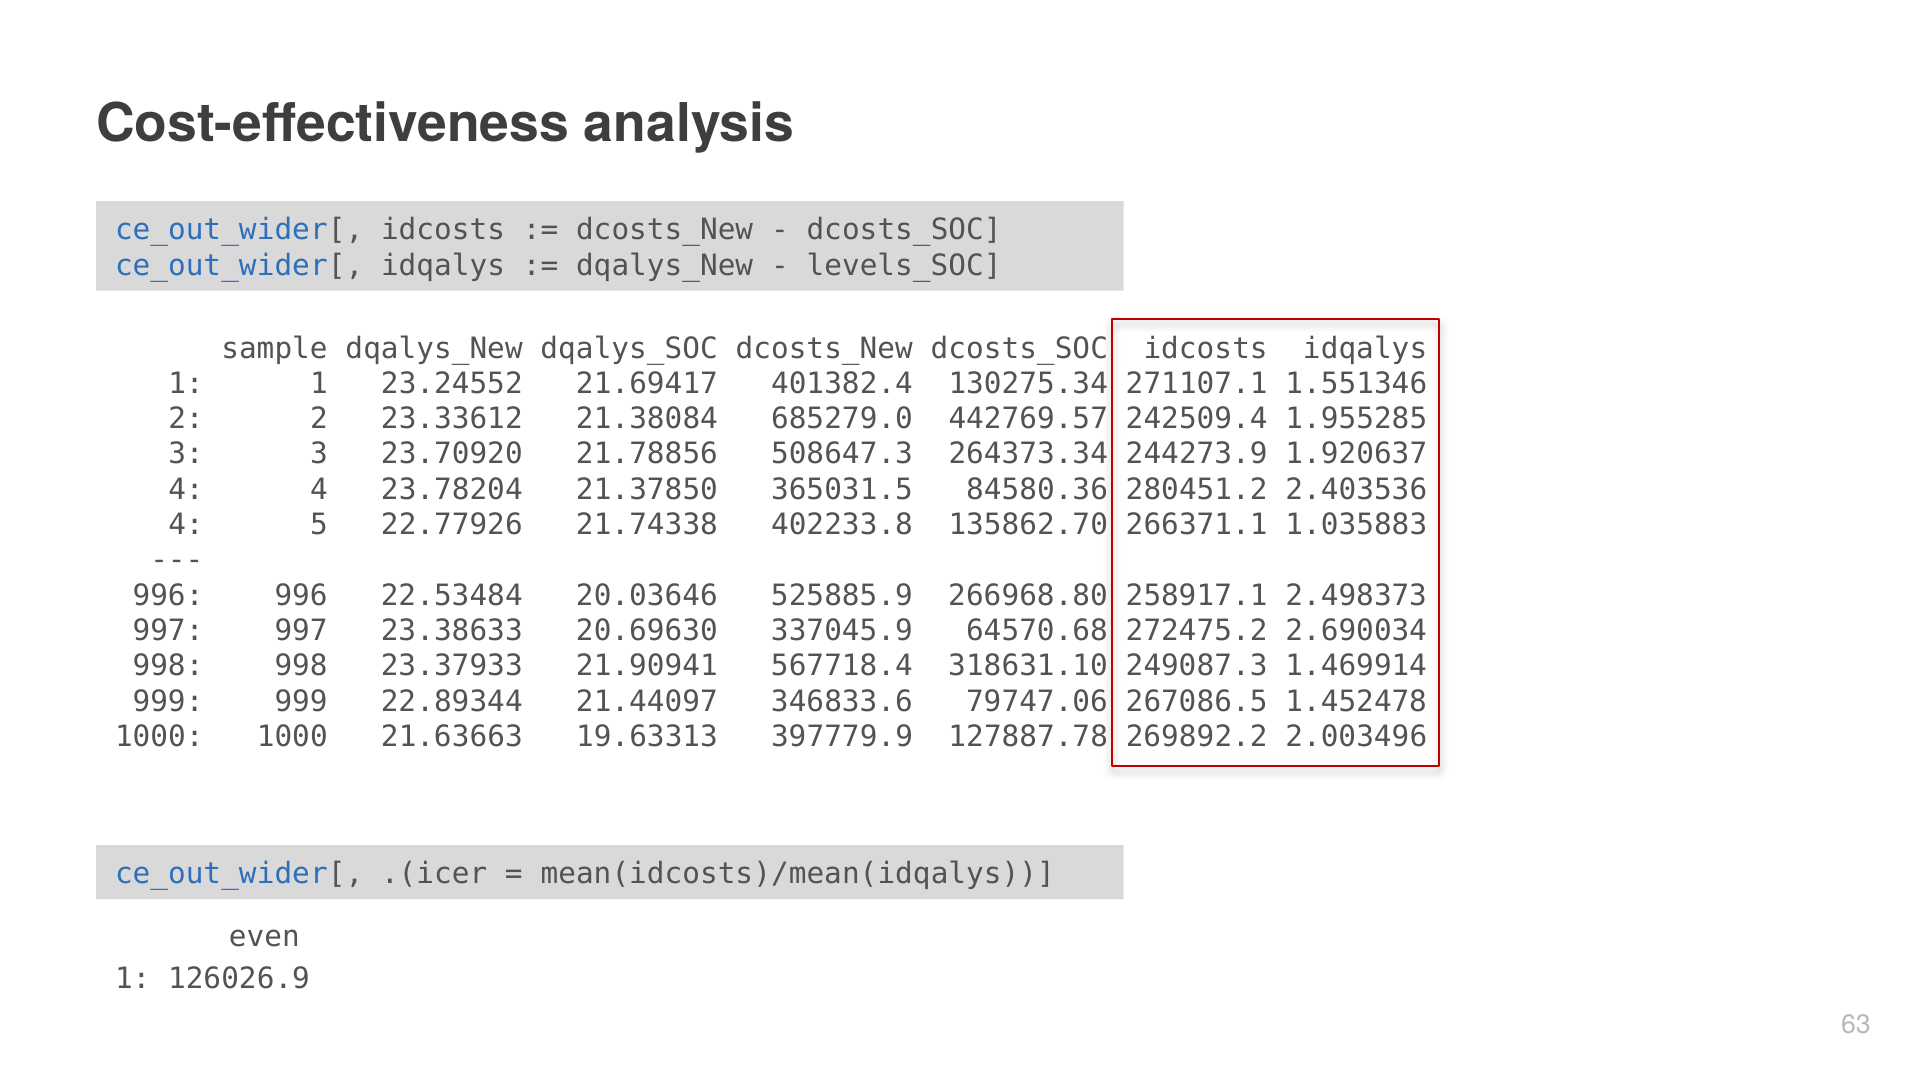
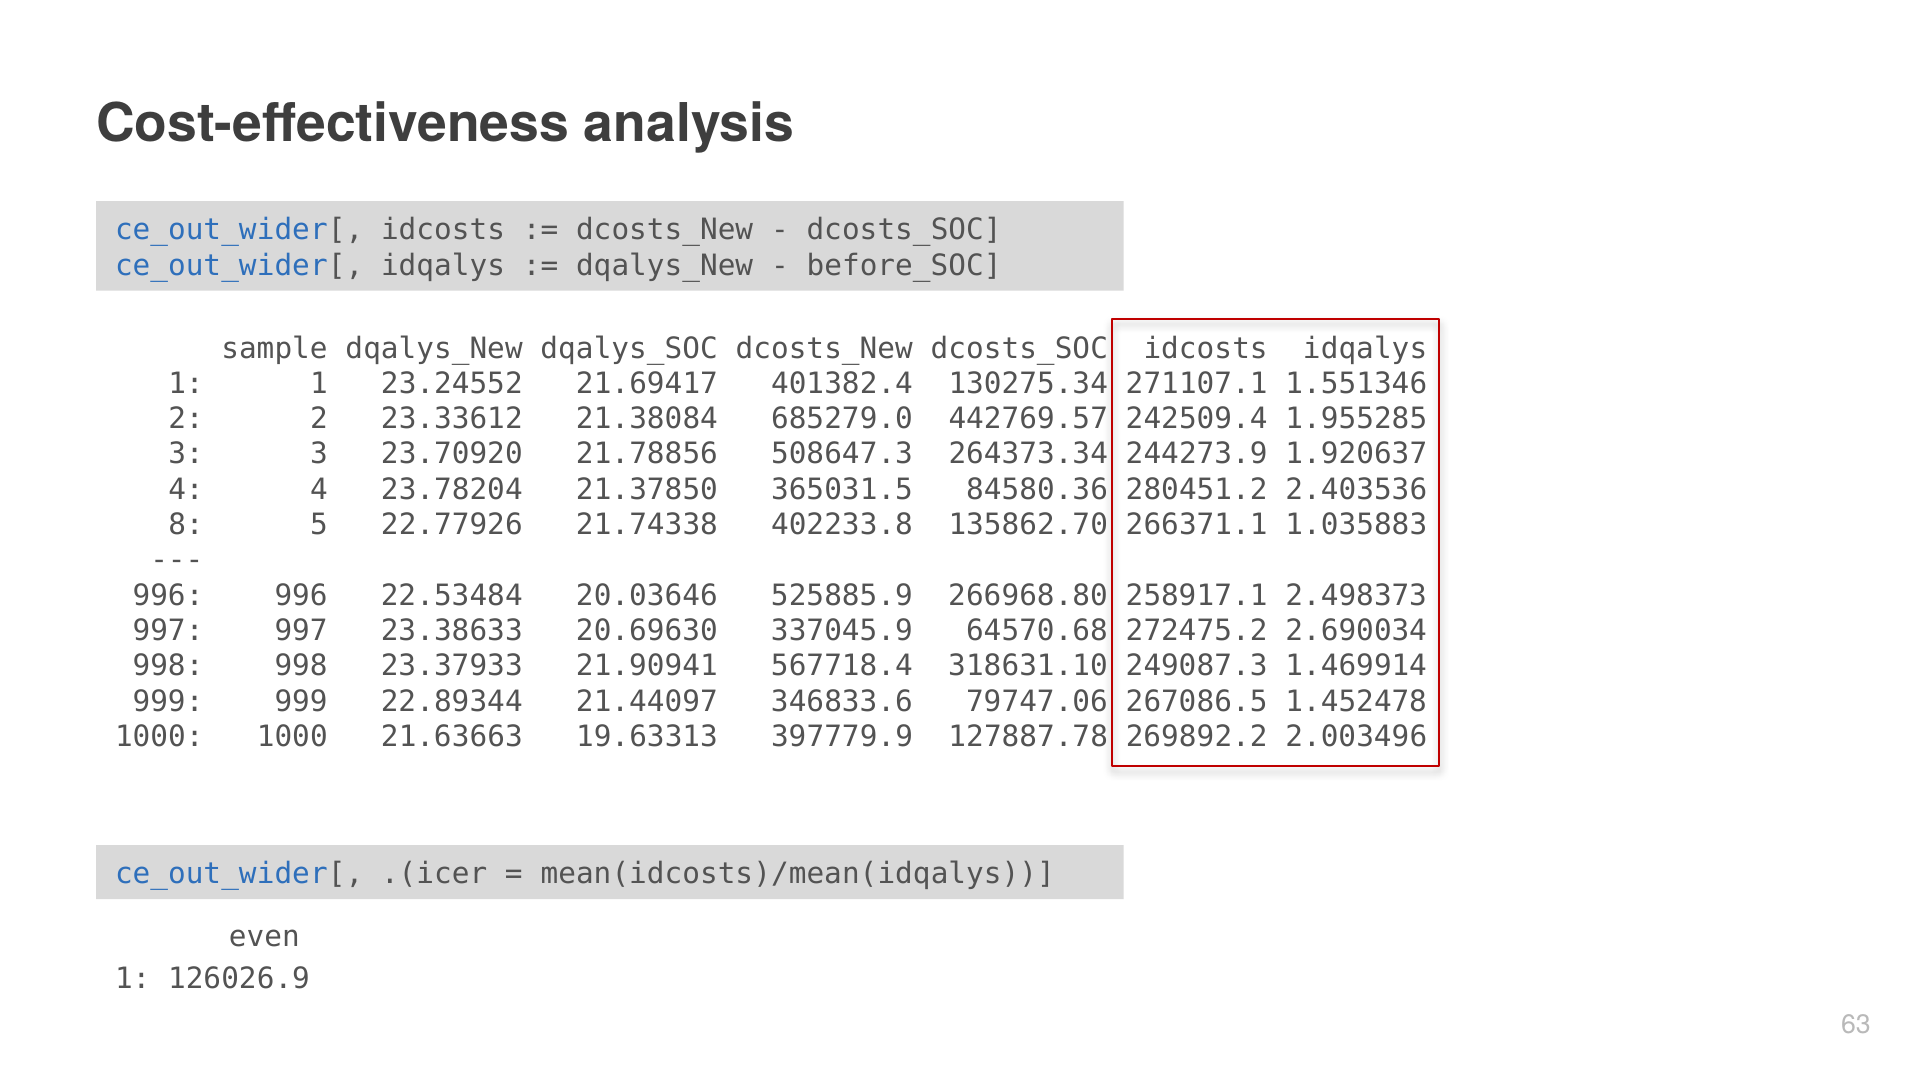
levels_SOC: levels_SOC -> before_SOC (904, 266)
4: 4 -> 8 (186, 525)
